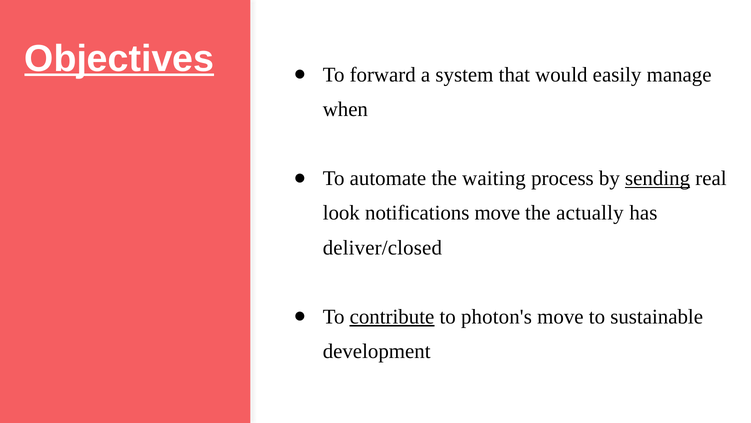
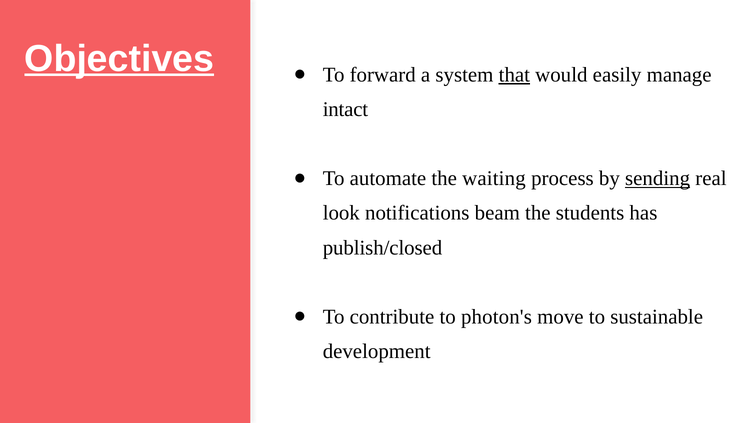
that underline: none -> present (514, 75)
when: when -> intact (345, 109)
notifications move: move -> beam (497, 213)
actually: actually -> students (590, 213)
deliver/closed: deliver/closed -> publish/closed (382, 247)
contribute underline: present -> none (392, 316)
